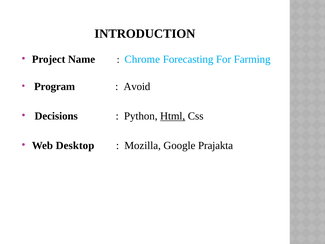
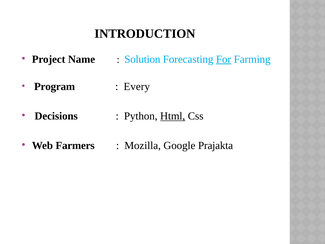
Chrome: Chrome -> Solution (142, 59)
For underline: none -> present (224, 59)
Avoid: Avoid -> Every (137, 87)
Desktop: Desktop -> Farmers (75, 145)
